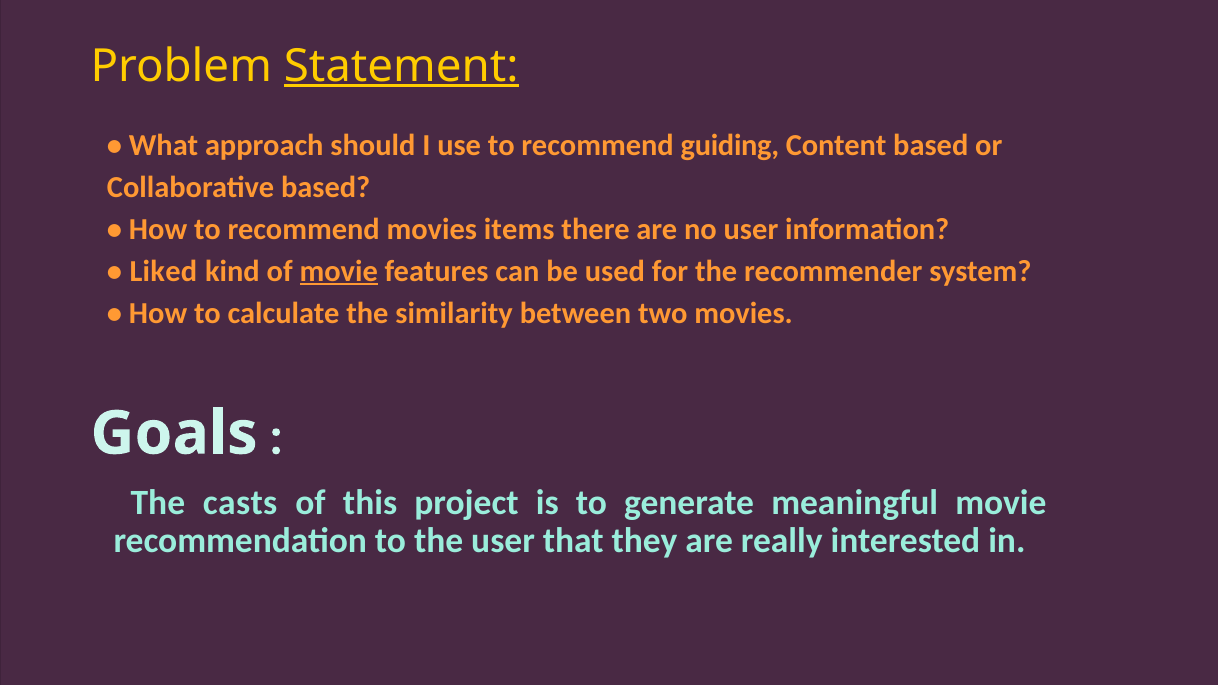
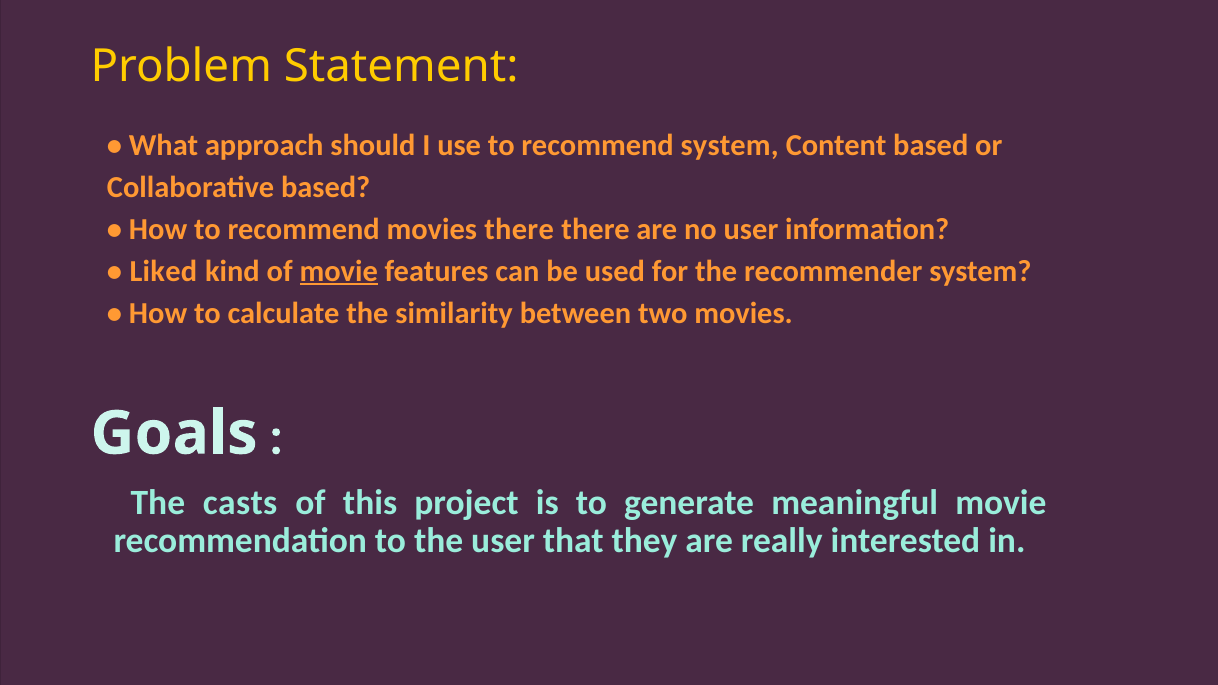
Statement underline: present -> none (401, 66)
recommend guiding: guiding -> system (730, 145)
movies items: items -> there (519, 229)
